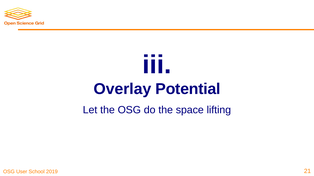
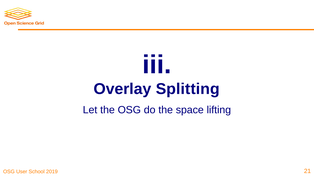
Potential: Potential -> Splitting (188, 89)
